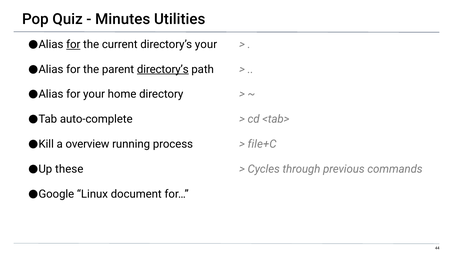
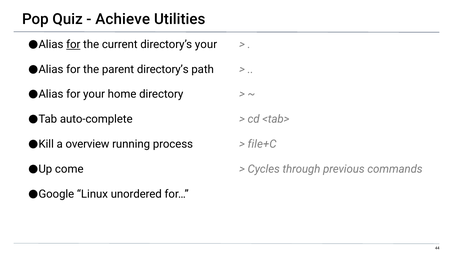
Minutes: Minutes -> Achieve (123, 19)
directory’s underline: present -> none (163, 69)
these: these -> come (69, 169)
document: document -> unordered (136, 194)
